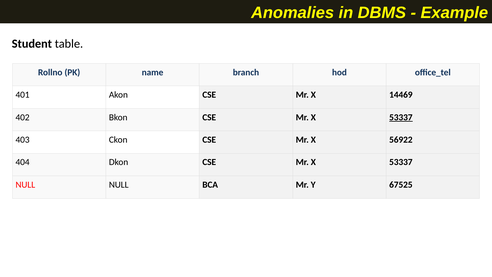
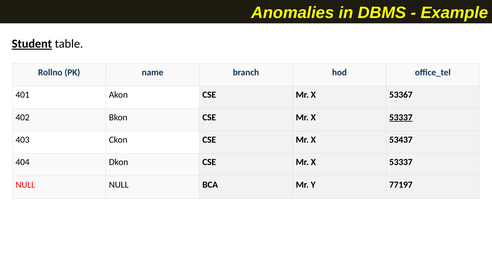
Student underline: none -> present (32, 44)
14469: 14469 -> 53367 (401, 95)
56922: 56922 -> 53437 (401, 140)
67525: 67525 -> 77197 (401, 185)
